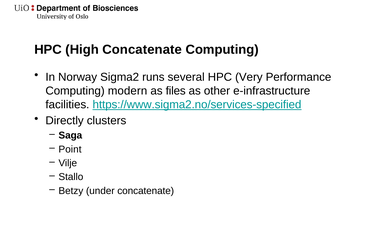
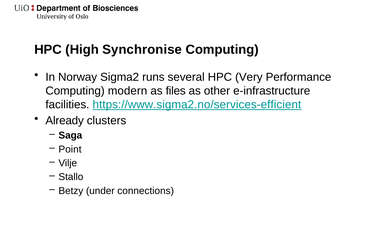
High Concatenate: Concatenate -> Synchronise (142, 50)
https://www.sigma2.no/services-specified: https://www.sigma2.no/services-specified -> https://www.sigma2.no/services-efficient (197, 105)
Directly: Directly -> Already (65, 121)
under concatenate: concatenate -> connections (146, 191)
